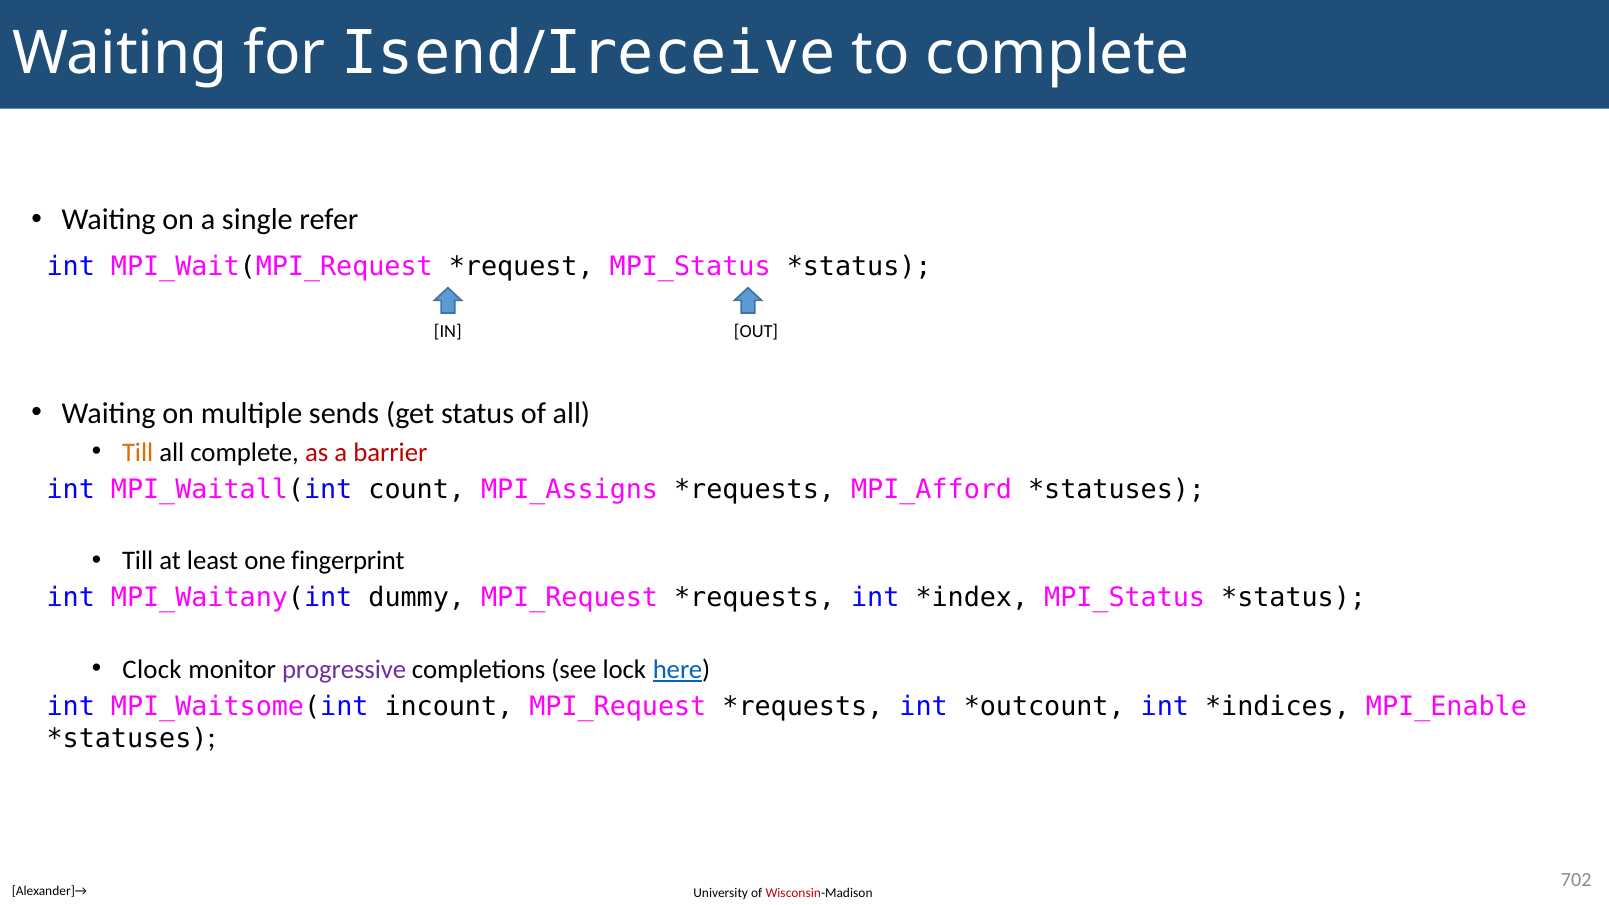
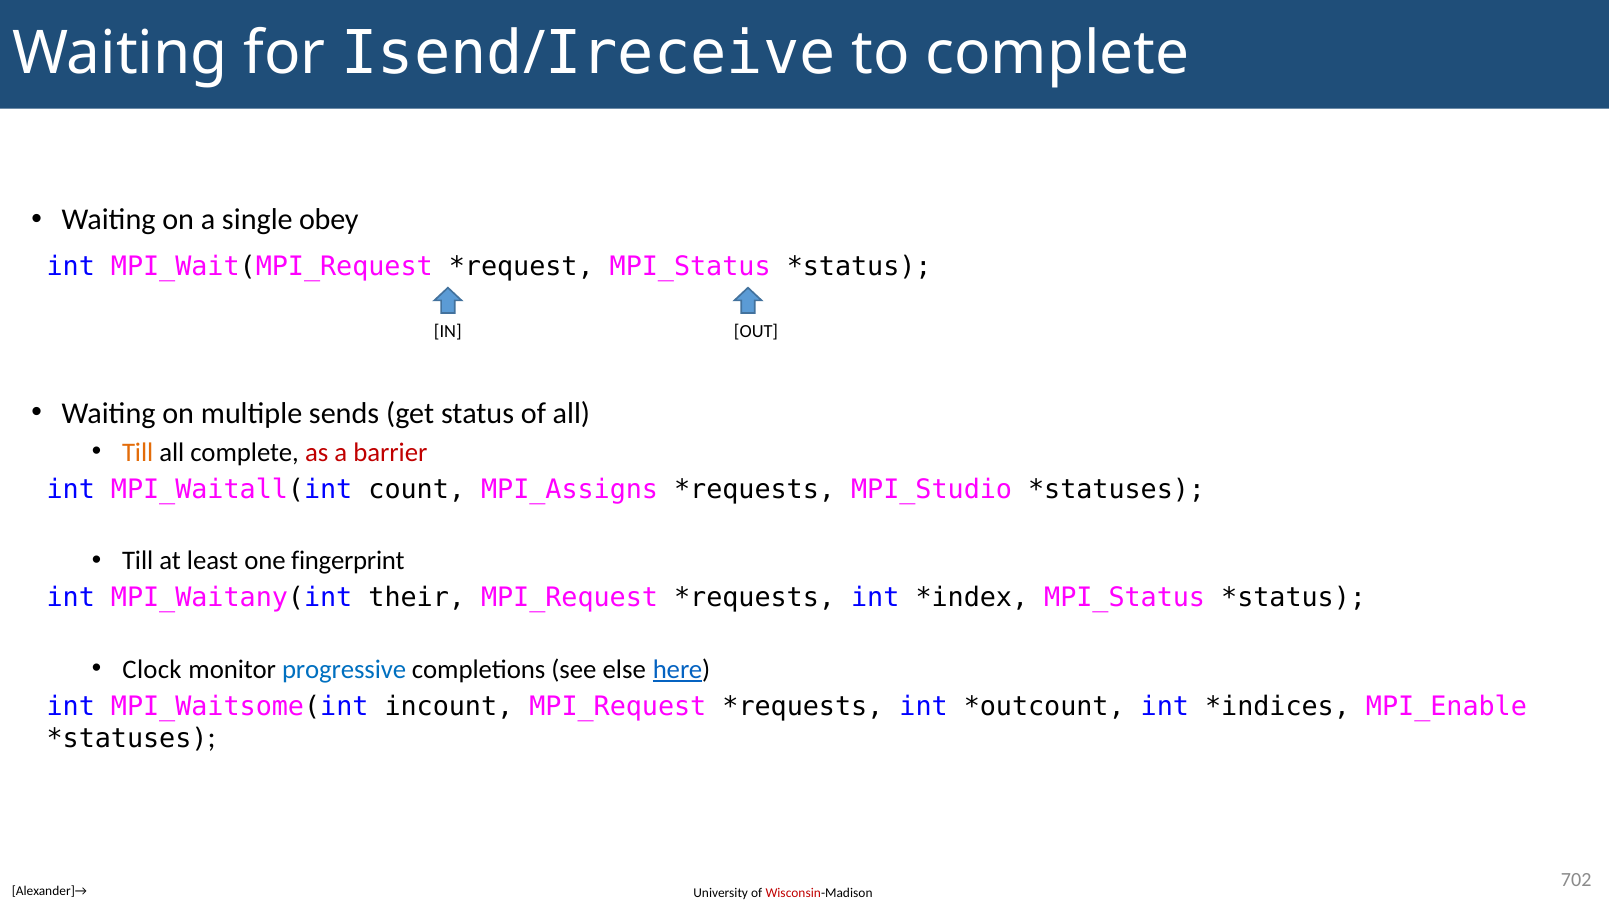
refer: refer -> obey (329, 219)
MPI_Afford: MPI_Afford -> MPI_Studio (932, 490)
dummy: dummy -> their (417, 598)
progressive colour: purple -> blue (344, 669)
lock: lock -> else (624, 669)
